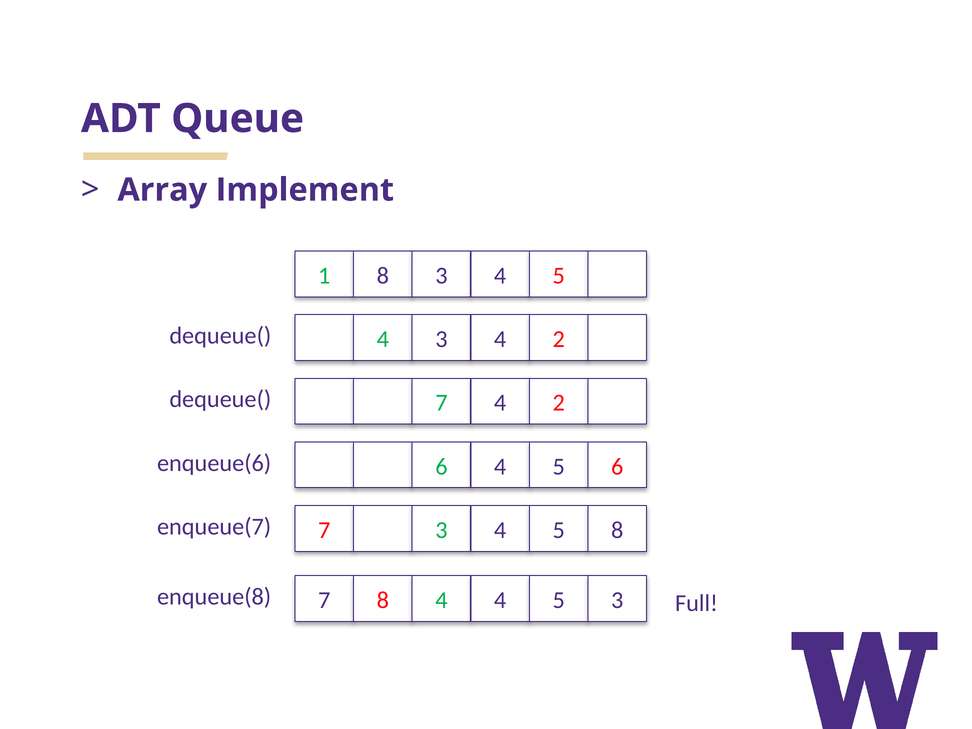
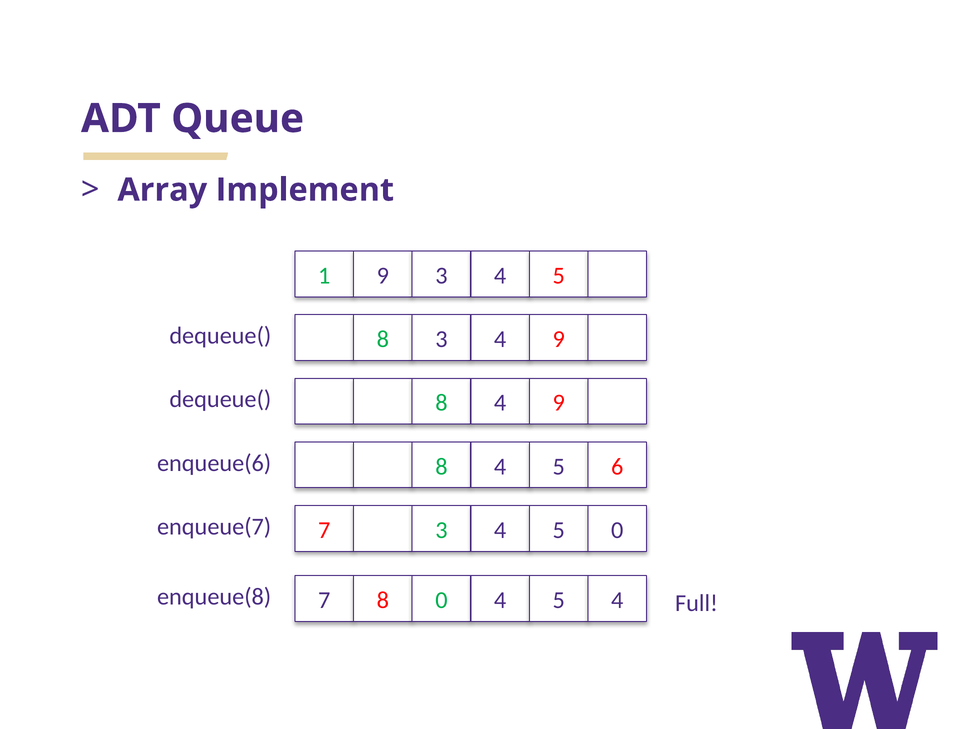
1 8: 8 -> 9 (383, 276)
4: 4 -> 8 (383, 339)
3 4 2: 2 -> 9 (559, 339)
7: 7 -> 8 (441, 403)
2: 2 -> 9 (559, 403)
enqueue(6 6: 6 -> 8 (441, 467)
5 8: 8 -> 0 (617, 530)
8 4: 4 -> 0 (441, 600)
5 3: 3 -> 4 (617, 600)
